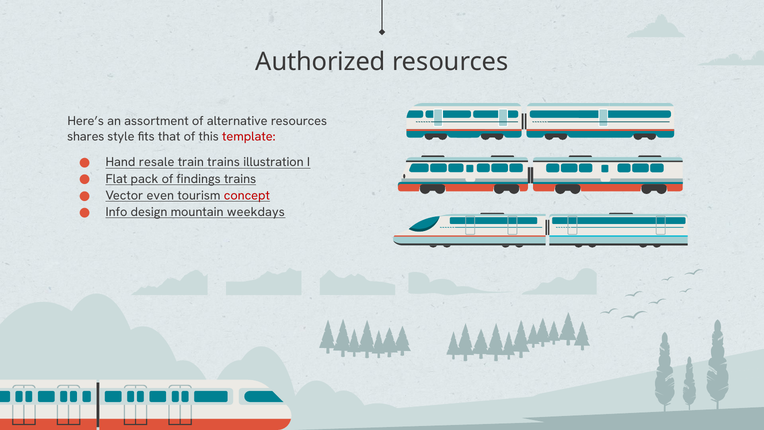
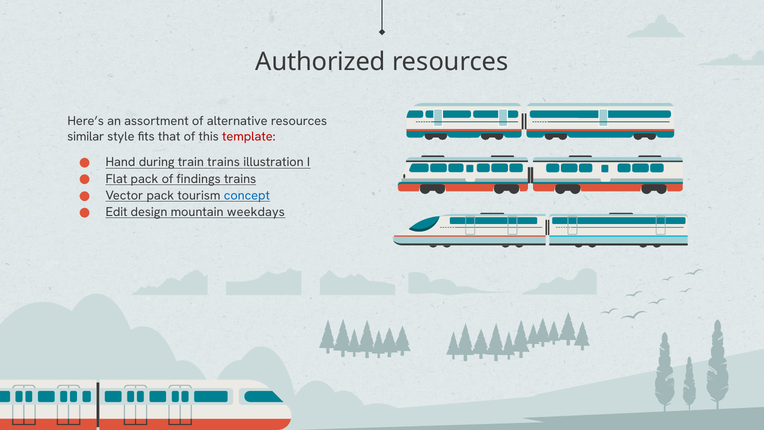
shares: shares -> similar (86, 136)
resale: resale -> during (157, 162)
Vector even: even -> pack (160, 195)
concept colour: red -> blue (247, 195)
Info: Info -> Edit (117, 212)
